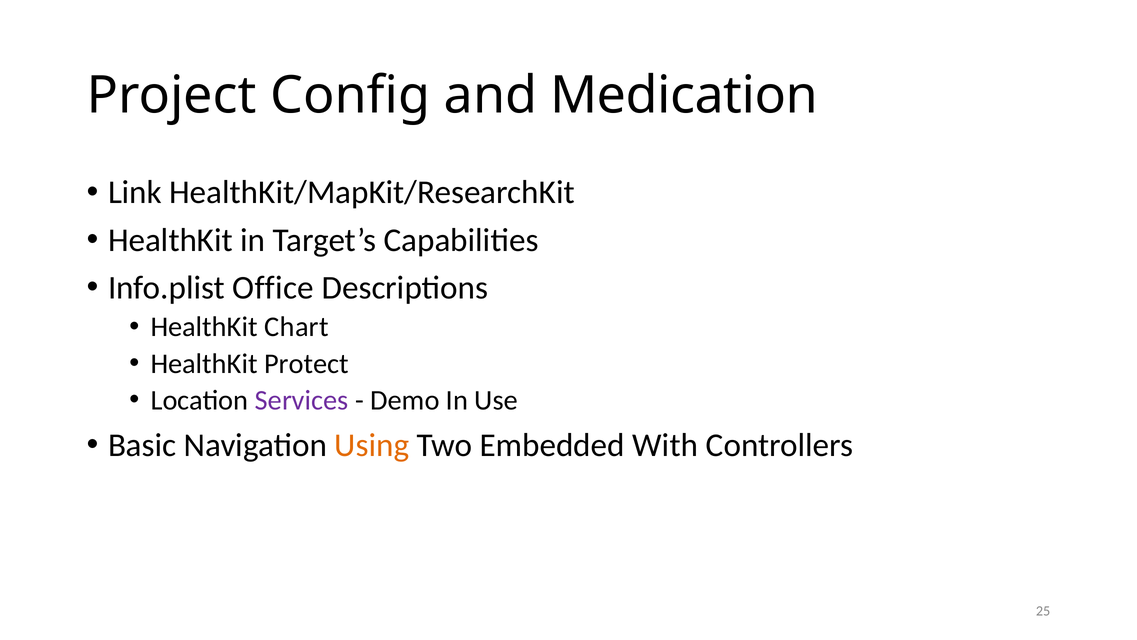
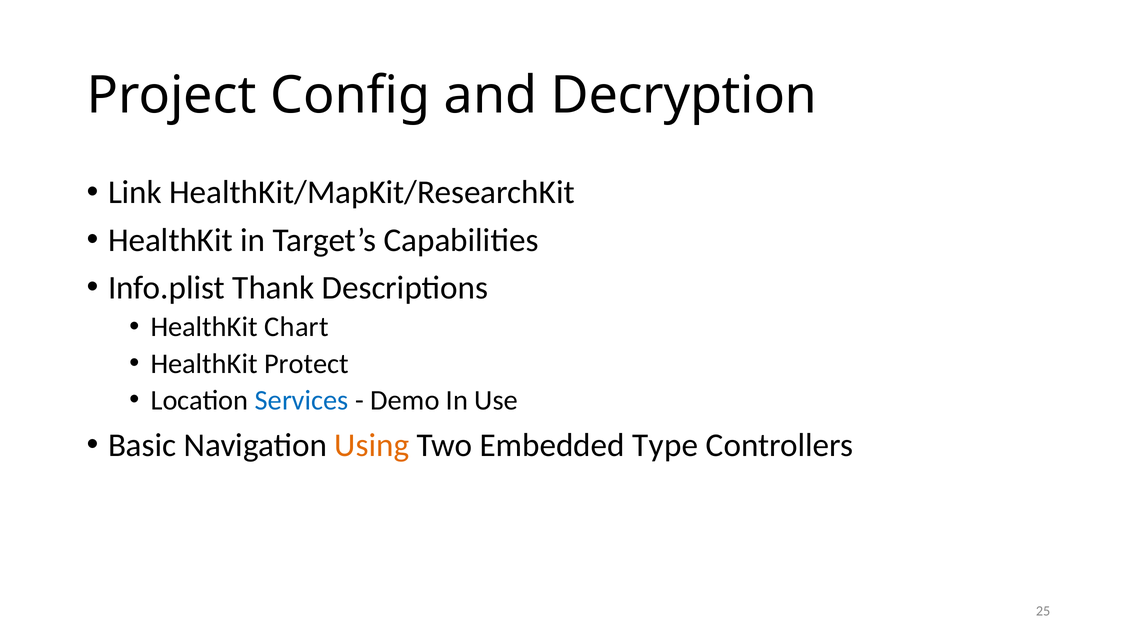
Medication: Medication -> Decryption (684, 96)
Office: Office -> Thank (273, 288)
Services colour: purple -> blue (302, 400)
With: With -> Type (665, 445)
